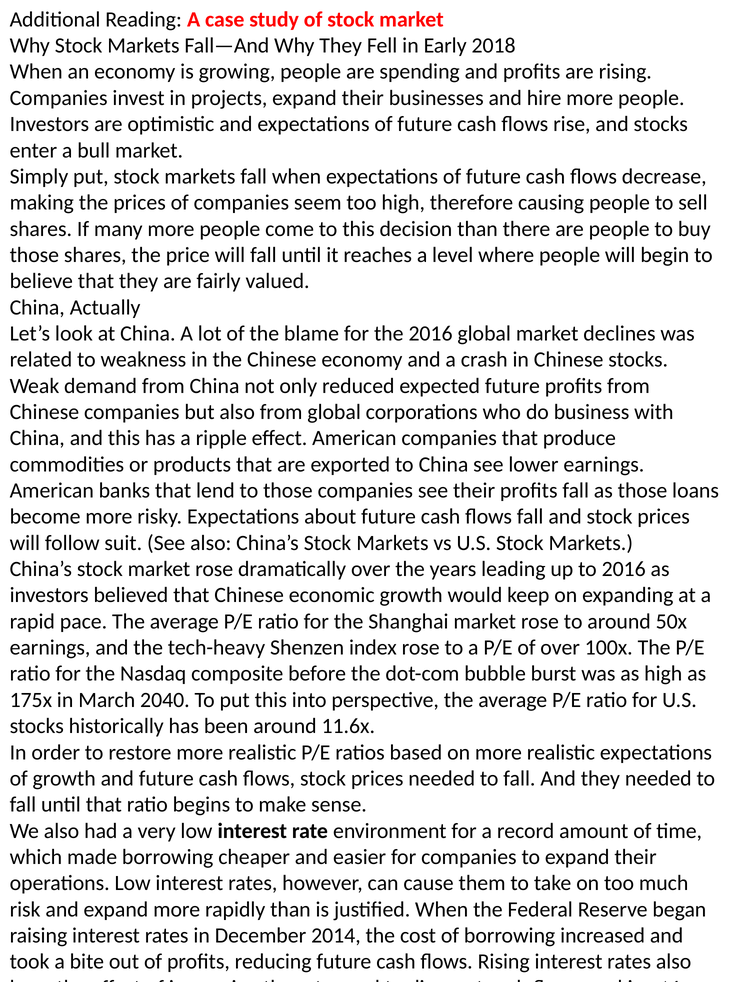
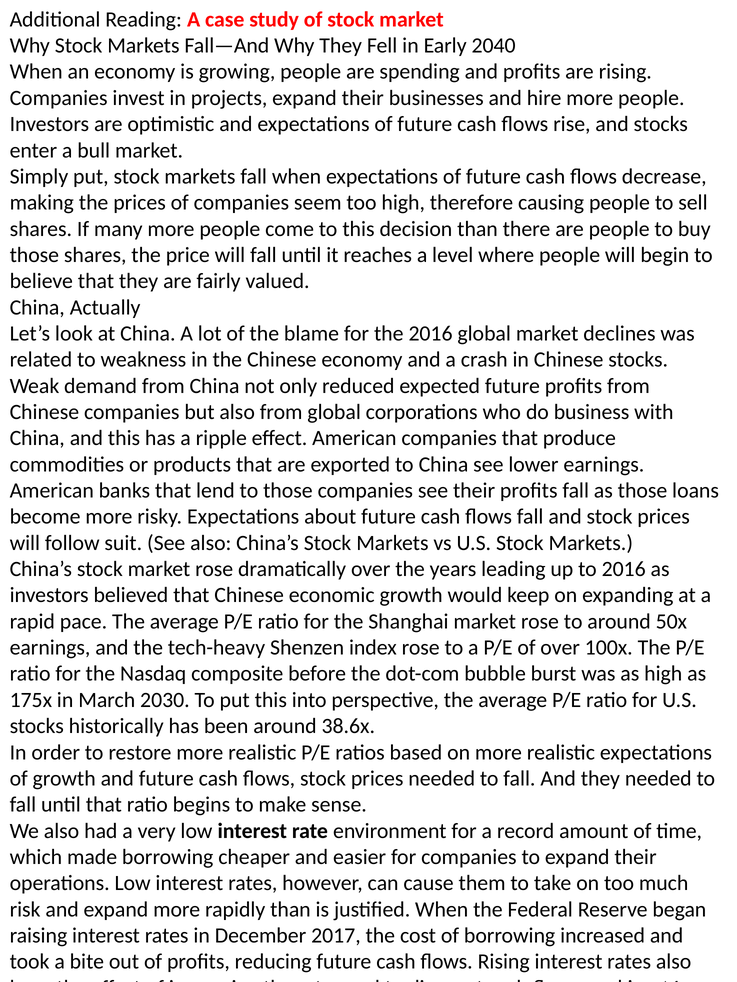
2018: 2018 -> 2040 (494, 46)
2040: 2040 -> 2030 (165, 700)
11.6x: 11.6x -> 38.6x (348, 727)
2014: 2014 -> 2017 (336, 936)
